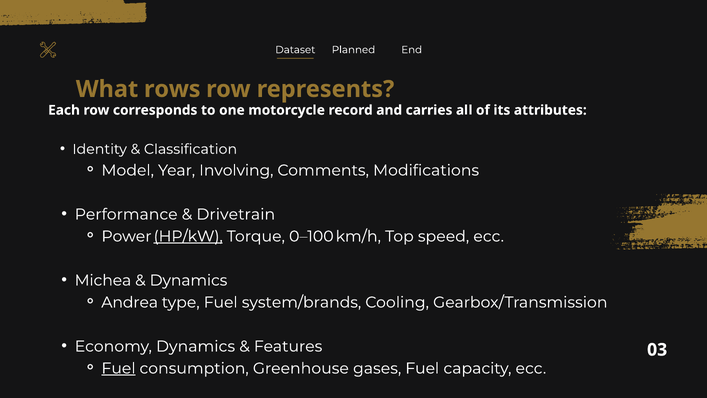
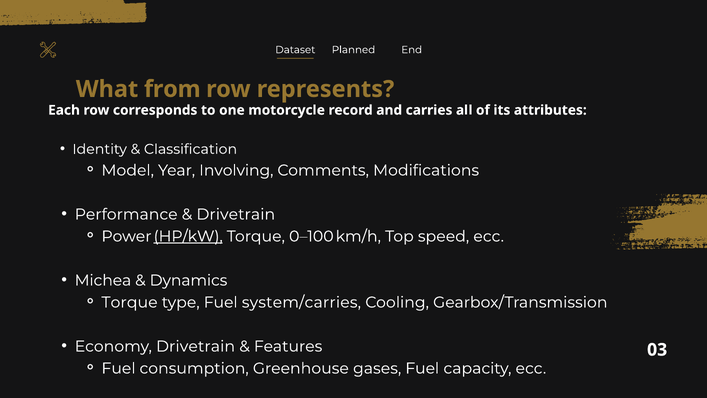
rows: rows -> from (172, 89)
Andrea: Andrea -> Torque (130, 302)
system/brands: system/brands -> system/carries (301, 302)
Economy Dynamics: Dynamics -> Drivetrain (196, 346)
Fuel underline: present -> none (118, 368)
